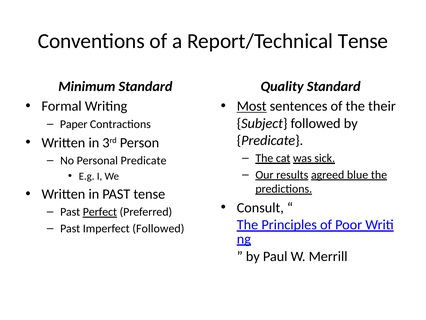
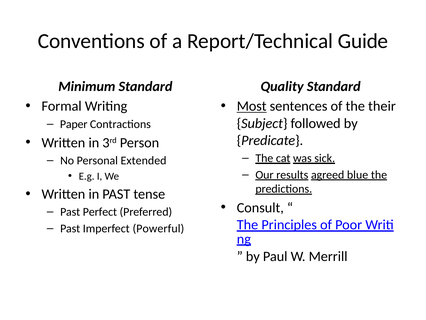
Report/Technical Tense: Tense -> Guide (363, 41)
Personal Predicate: Predicate -> Extended (144, 160)
Perfect underline: present -> none (100, 212)
Imperfect Followed: Followed -> Powerful (158, 228)
